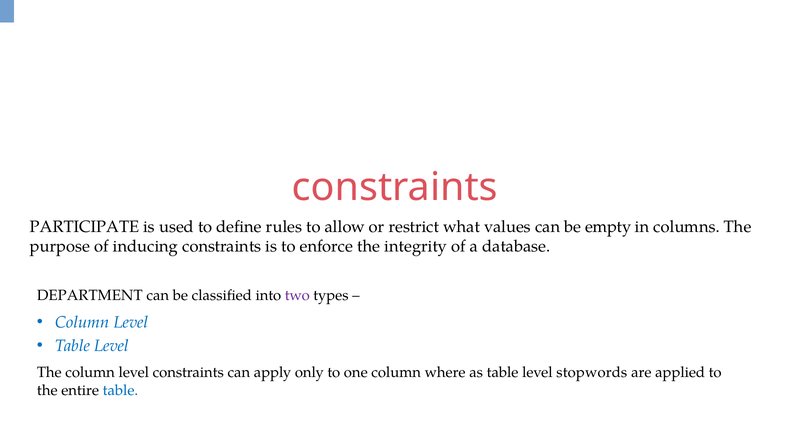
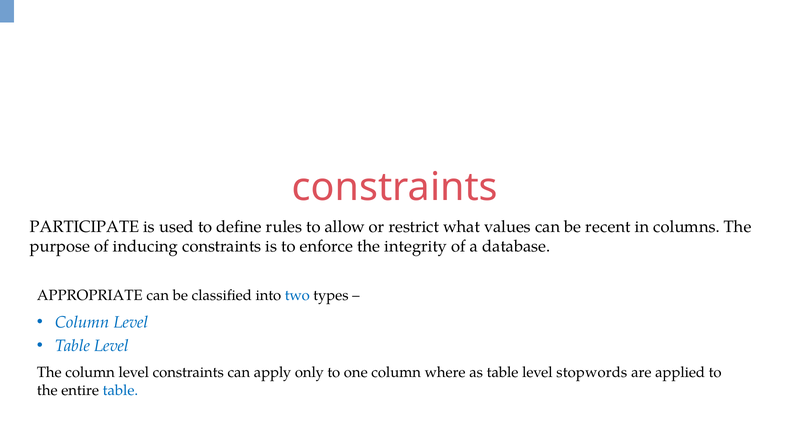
empty: empty -> recent (608, 227)
DEPARTMENT: DEPARTMENT -> APPROPRIATE (90, 296)
two colour: purple -> blue (297, 296)
